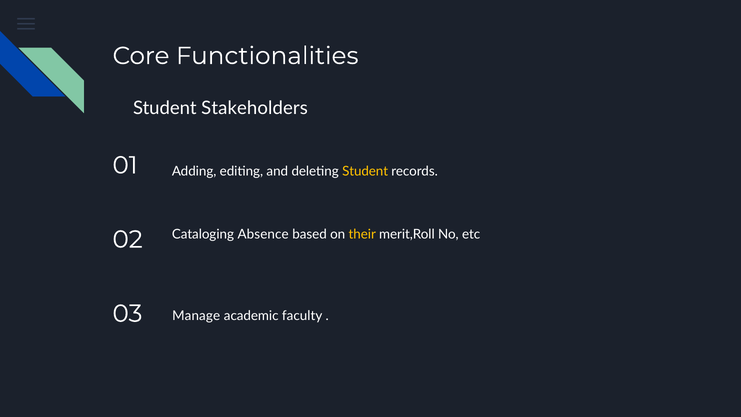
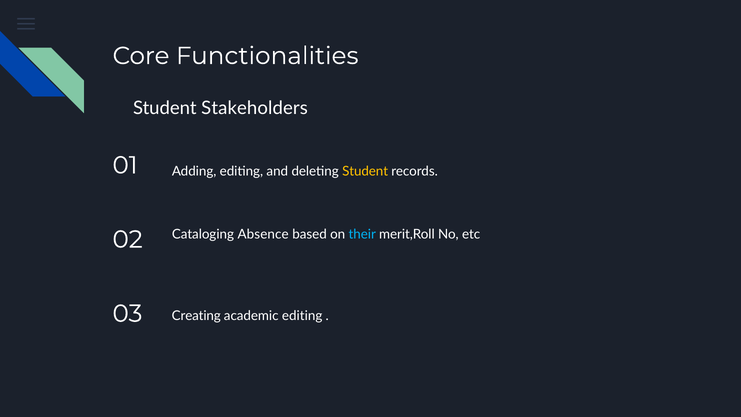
their colour: yellow -> light blue (362, 234)
Manage: Manage -> Creating (196, 316)
academic faculty: faculty -> editing (302, 316)
